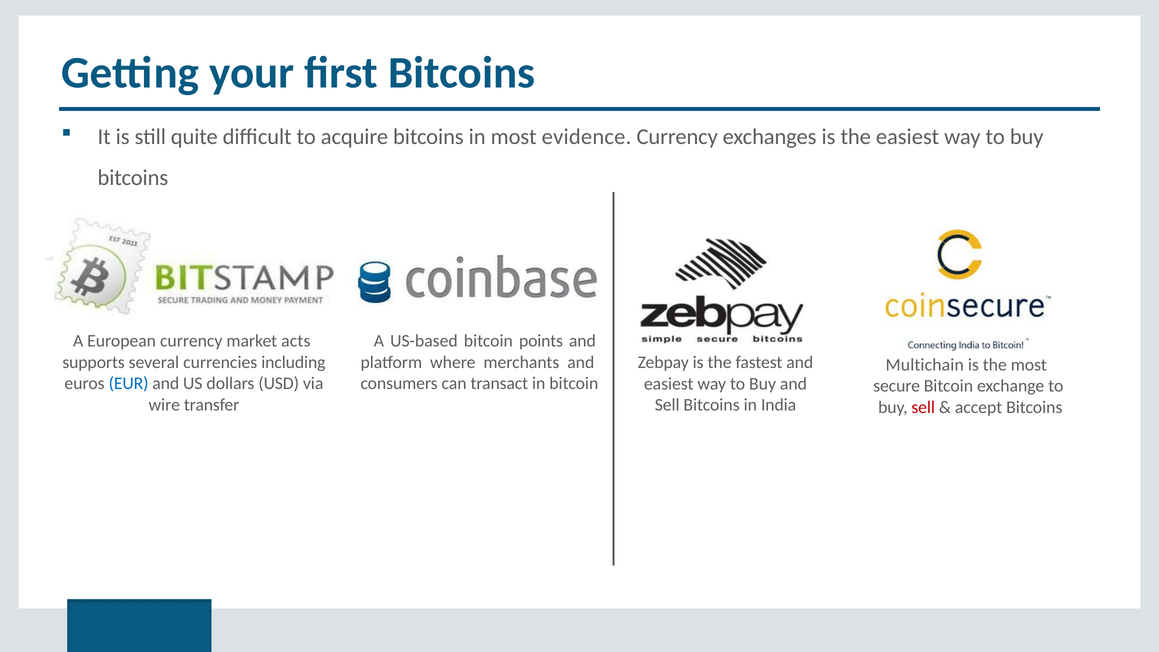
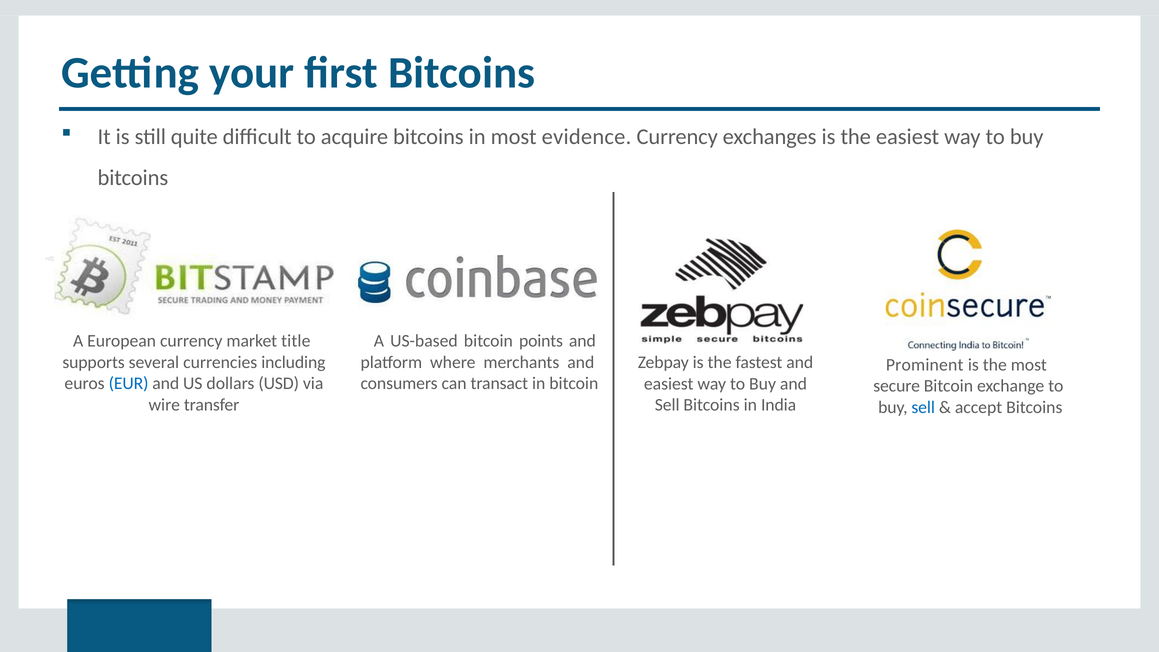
acts: acts -> title (296, 341)
Multichain: Multichain -> Prominent (925, 365)
sell colour: red -> blue (923, 407)
